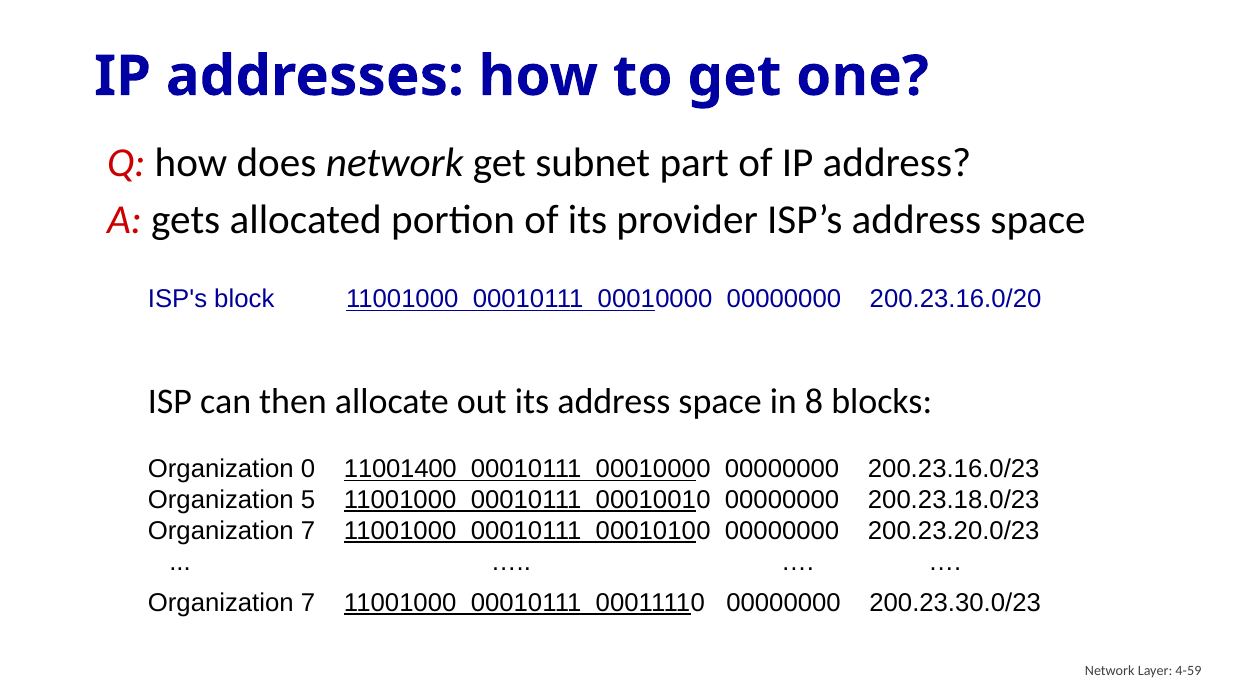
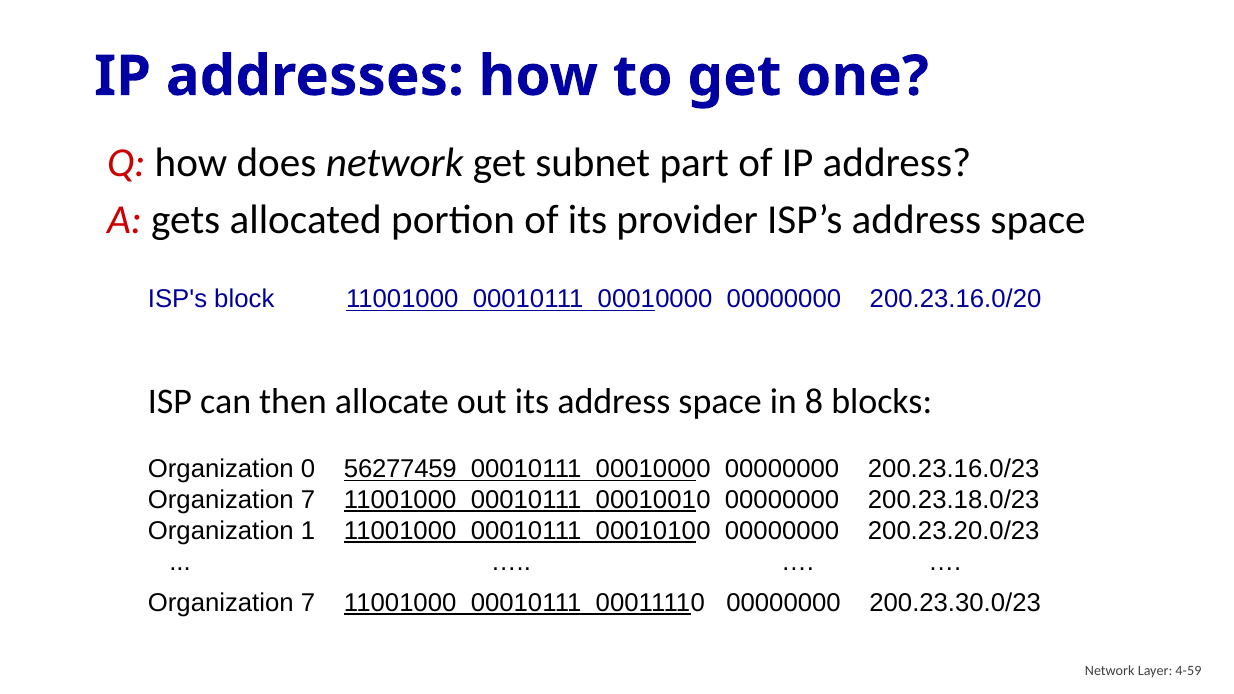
11001400: 11001400 -> 56277459 (400, 469)
5: 5 -> 7 (308, 500)
7: 7 -> 1 (308, 531)
